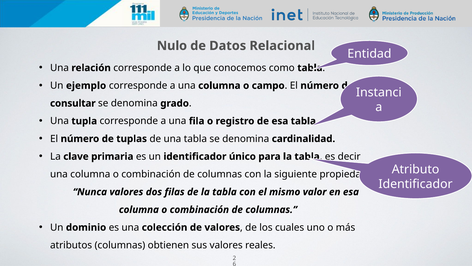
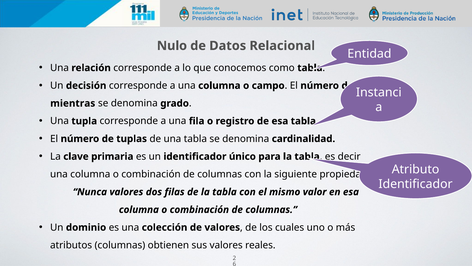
ejemplo: ejemplo -> decisión (86, 85)
consultar: consultar -> mientras (73, 103)
